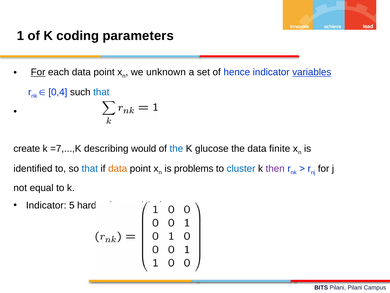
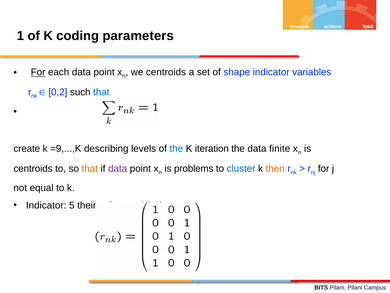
we unknown: unknown -> centroids (166, 72)
hence: hence -> shape (237, 72)
variables underline: present -> none (312, 72)
0,4: 0,4 -> 0,2 (58, 92)
=7,...,K: =7,...,K -> =9,...,K (66, 148)
would: would -> levels (144, 148)
glucose: glucose -> iteration (212, 148)
identified: identified -> centroids (33, 168)
that colour: blue -> orange (90, 168)
data colour: orange -> purple (118, 168)
then colour: purple -> orange (275, 168)
hard: hard -> their (87, 205)
